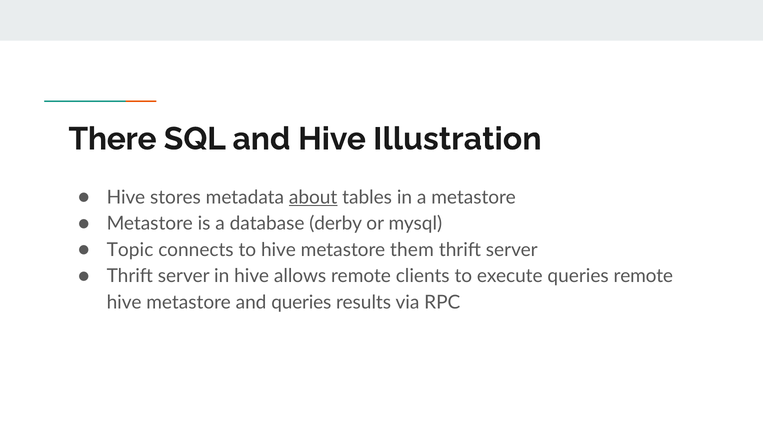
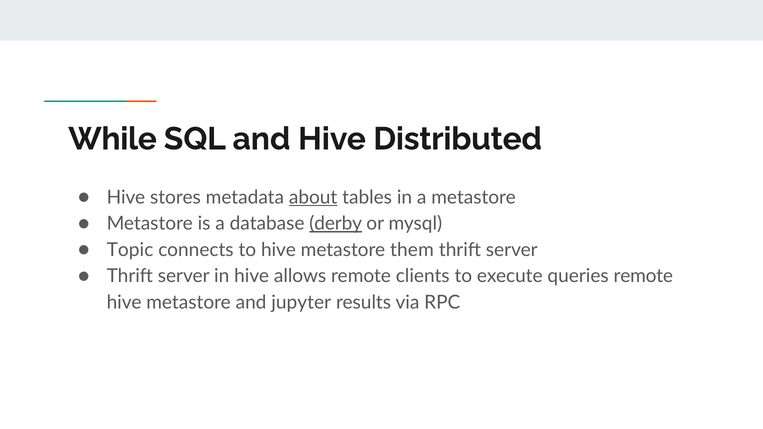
There: There -> While (113, 139)
Illustration: Illustration -> Distributed (458, 139)
derby underline: none -> present (336, 224)
and queries: queries -> jupyter (301, 303)
